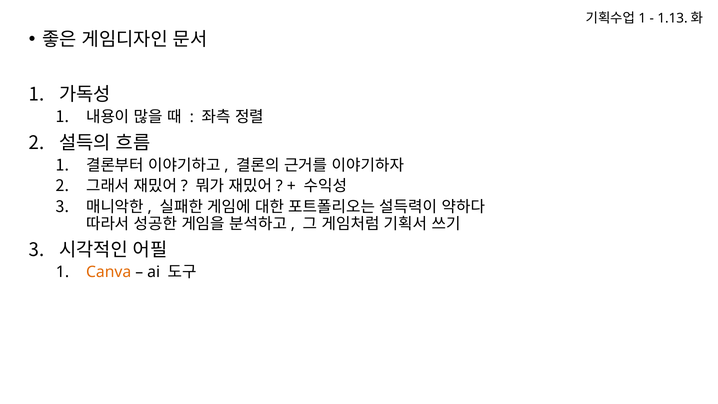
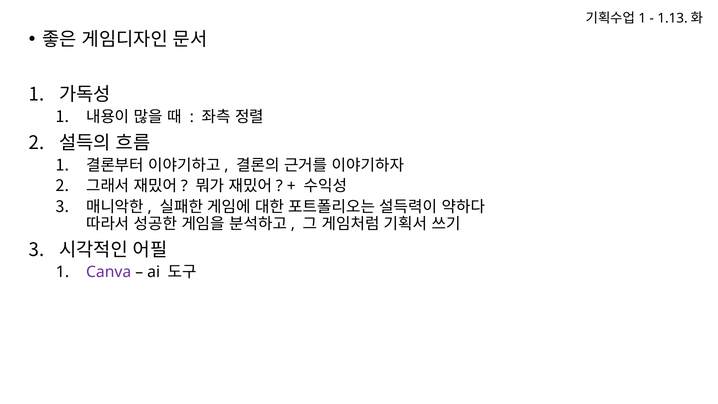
Canva colour: orange -> purple (109, 272)
